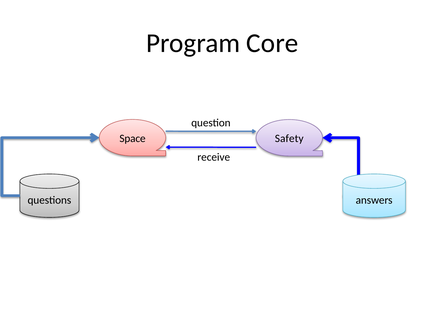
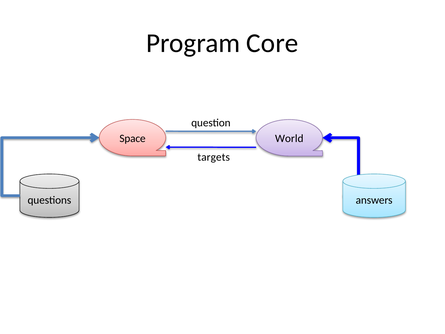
Safety: Safety -> World (289, 138)
receive: receive -> targets (214, 157)
